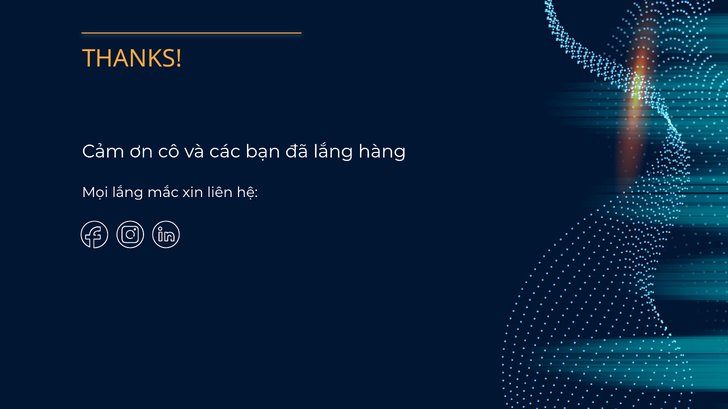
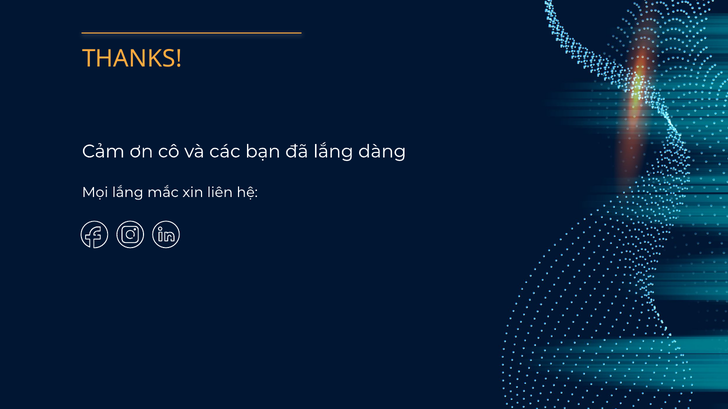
hàng: hàng -> dàng (382, 152)
